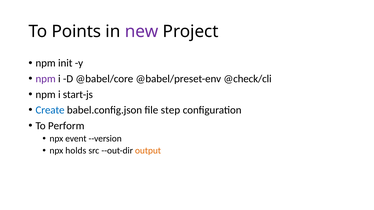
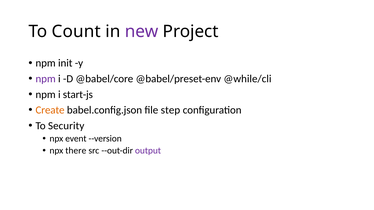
Points: Points -> Count (76, 31)
@check/cli: @check/cli -> @while/cli (247, 79)
Create colour: blue -> orange (50, 110)
Perform: Perform -> Security (66, 126)
holds: holds -> there (76, 151)
output colour: orange -> purple (148, 151)
